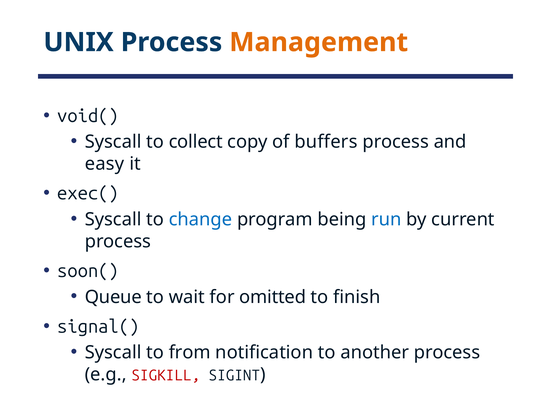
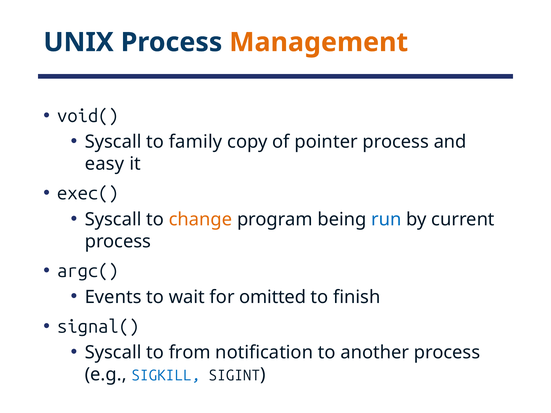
collect: collect -> family (196, 142)
buffers: buffers -> pointer (326, 142)
change colour: blue -> orange (201, 220)
soon(: soon( -> argc( (88, 271)
Queue: Queue -> Events (113, 297)
SIGKILL colour: red -> blue (166, 376)
